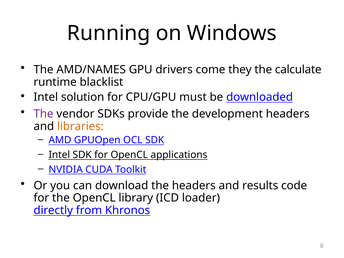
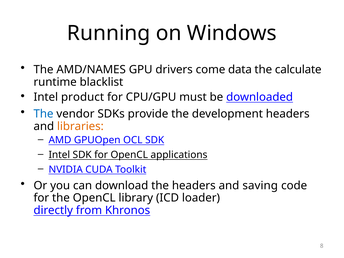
they: they -> data (240, 70)
solution: solution -> product (83, 97)
The colour: purple -> blue (43, 114)
results: results -> saving (260, 186)
